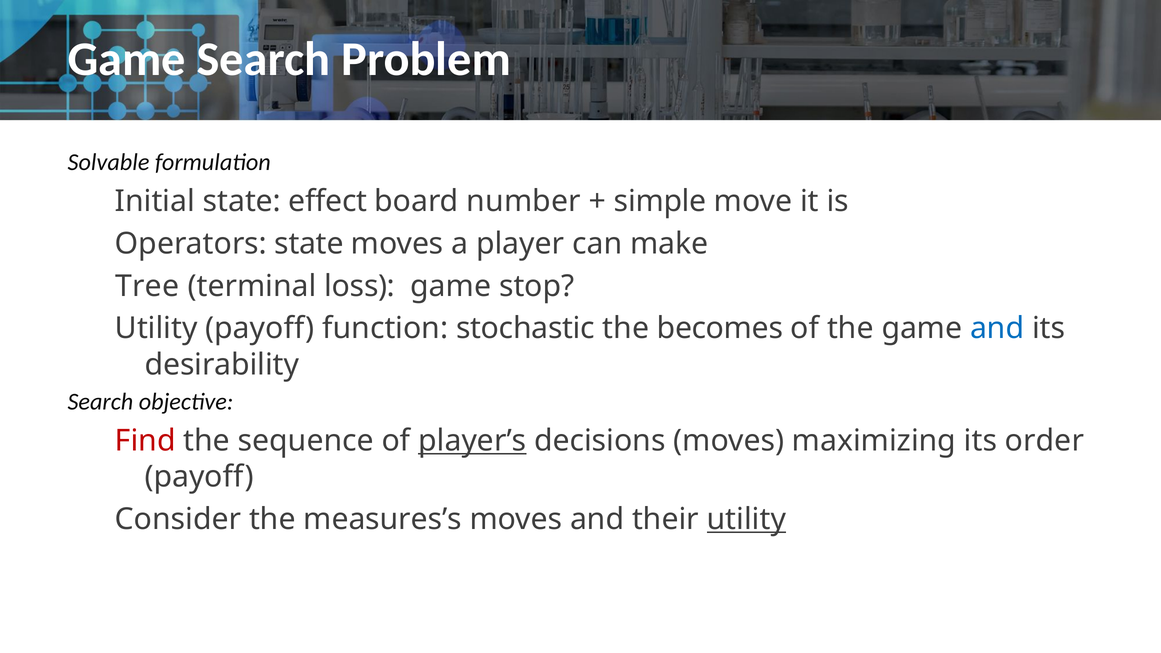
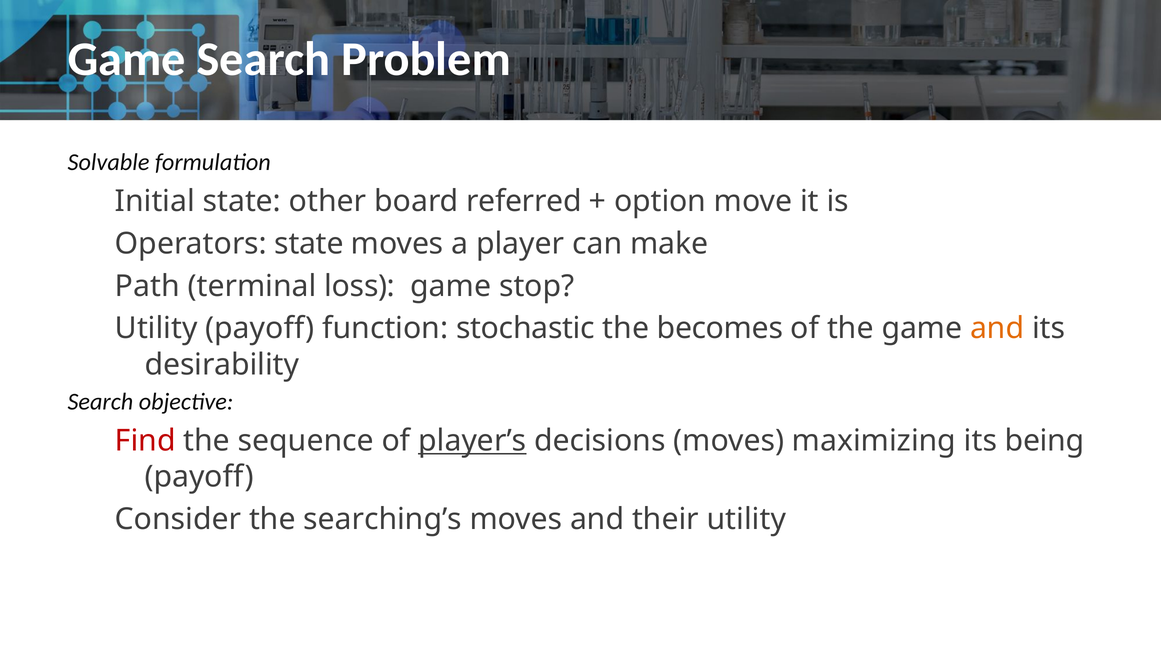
effect: effect -> other (328, 202)
number: number -> referred (524, 202)
simple: simple -> option (660, 202)
Tree: Tree -> Path (147, 286)
and colour: blue -> orange (997, 328)
order: order -> being (1045, 441)
measures’s: measures’s -> searching’s (383, 520)
utility underline: present -> none (746, 520)
